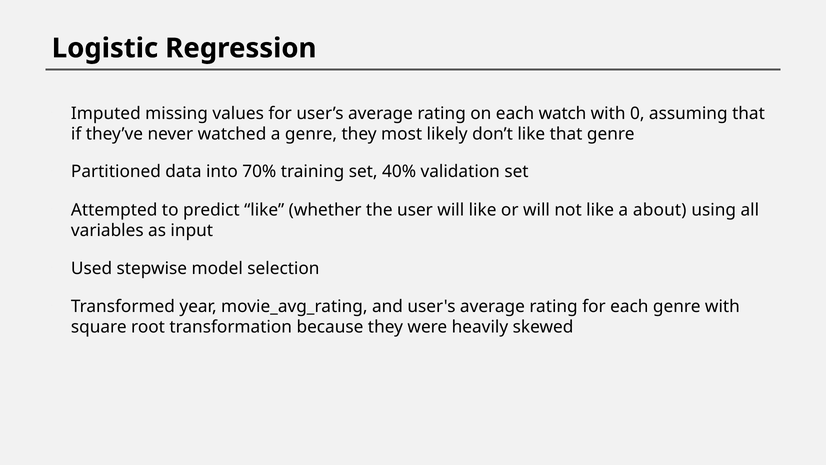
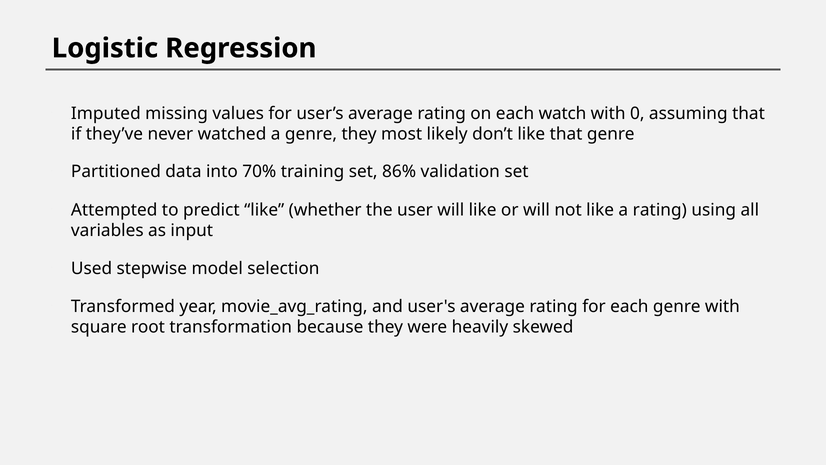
40%: 40% -> 86% (399, 172)
a about: about -> rating (660, 210)
